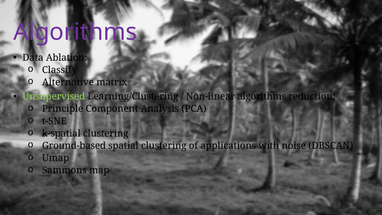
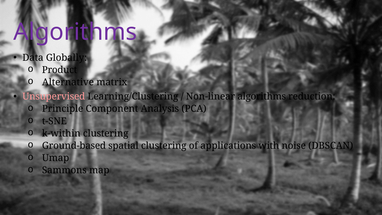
Ablation: Ablation -> Globally (66, 58)
Classify: Classify -> Product (60, 70)
Unsupervised colour: light green -> pink (54, 96)
k-spatial: k-spatial -> k-within (61, 133)
